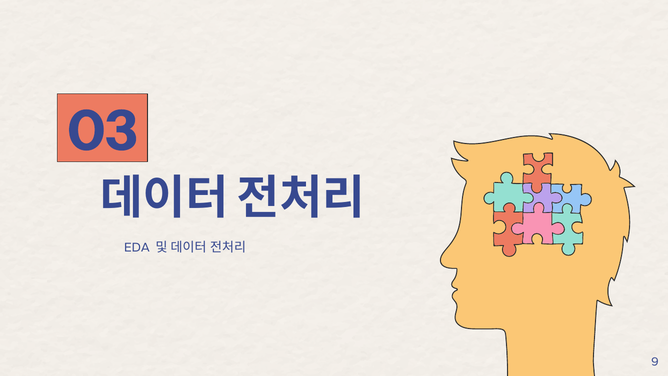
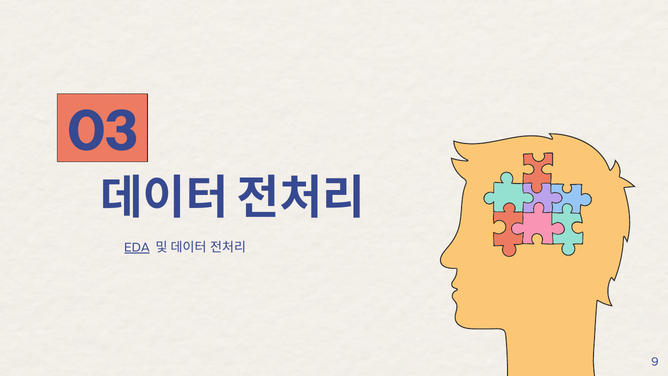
EDA underline: none -> present (137, 247)
